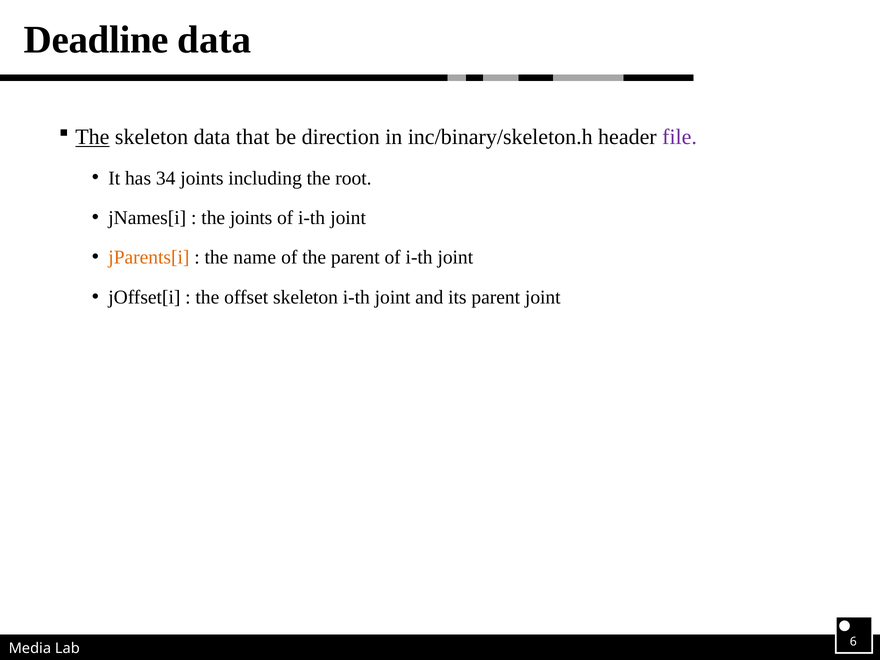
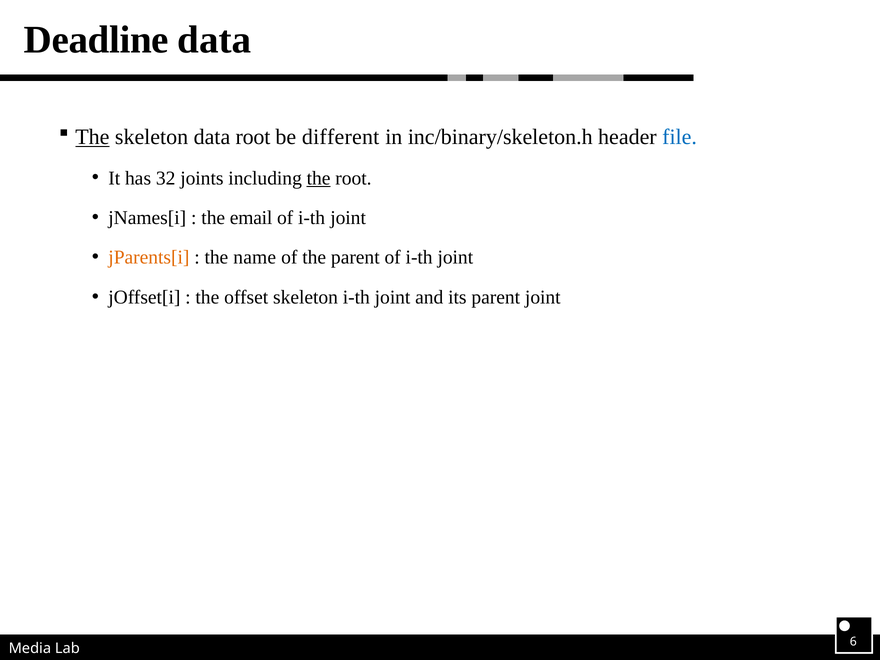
data that: that -> root (253, 137)
direction: direction -> different (341, 137)
file colour: purple -> blue (680, 137)
34: 34 -> 32 (166, 178)
the underline: none -> present (319, 178)
the joints: joints -> email (251, 218)
